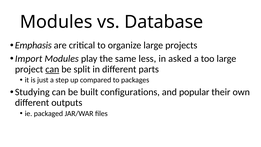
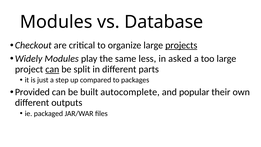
Emphasis: Emphasis -> Checkout (33, 45)
projects underline: none -> present (181, 45)
Import: Import -> Widely (29, 59)
Studying: Studying -> Provided (32, 92)
configurations: configurations -> autocomplete (130, 92)
